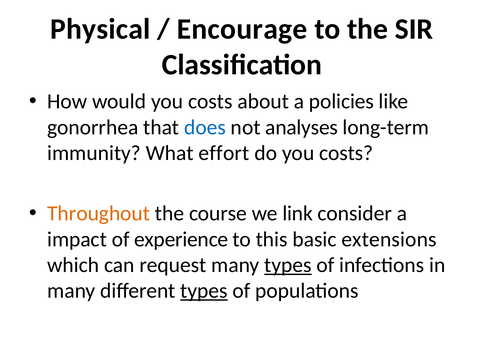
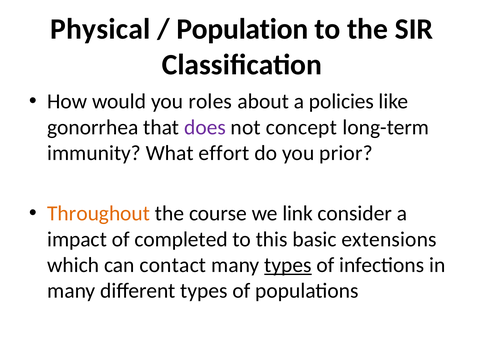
Encourage: Encourage -> Population (242, 29)
would you costs: costs -> roles (210, 102)
does colour: blue -> purple (205, 127)
analyses: analyses -> concept (301, 127)
do you costs: costs -> prior (346, 153)
experience: experience -> completed (181, 239)
request: request -> contact (173, 265)
types underline: present -> none (204, 291)
